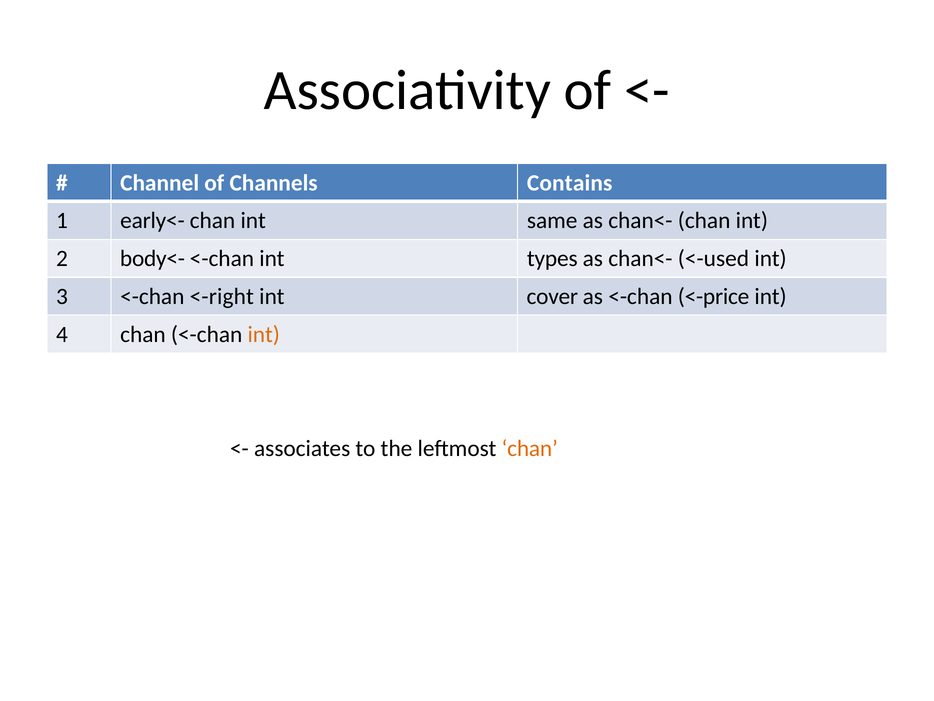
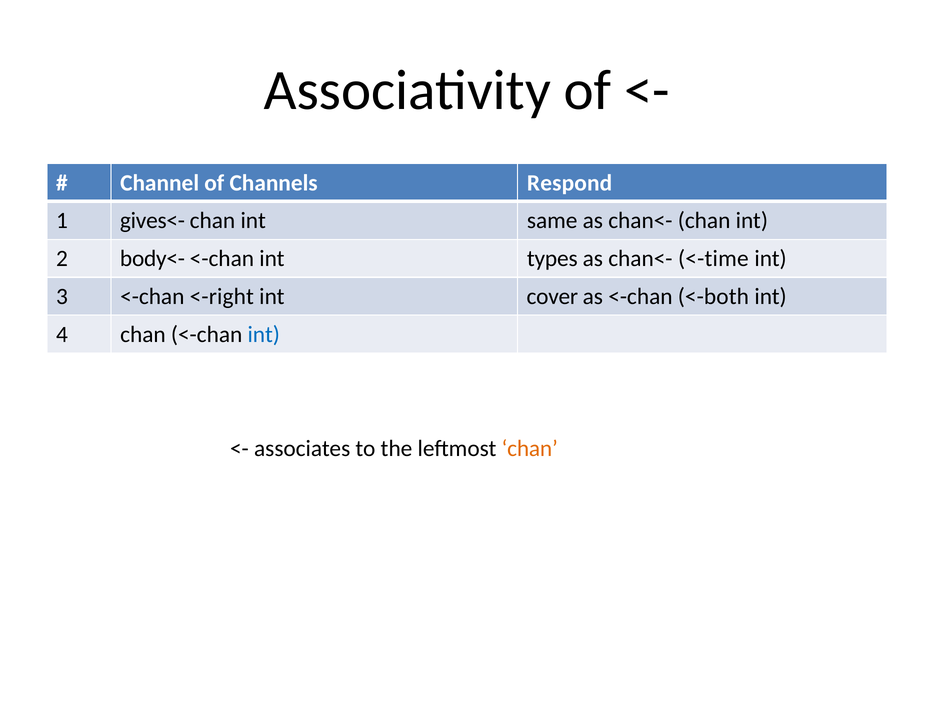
Contains: Contains -> Respond (570, 183)
early<-: early<- -> gives<- (152, 221)
<-used: <-used -> <-time (713, 258)
<-price: <-price -> <-both (713, 296)
int colour: orange -> blue (264, 334)
